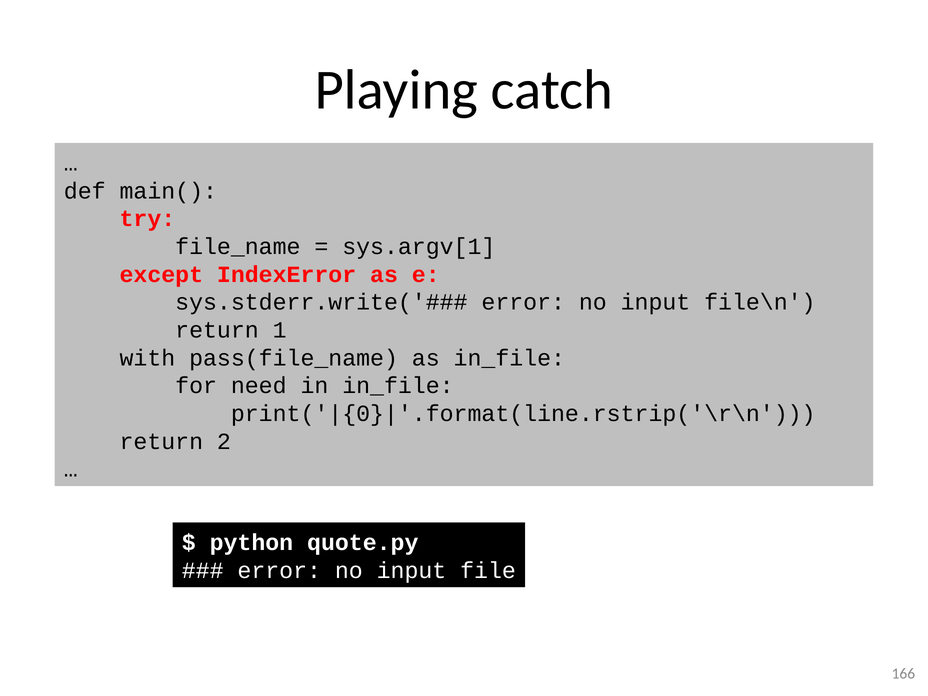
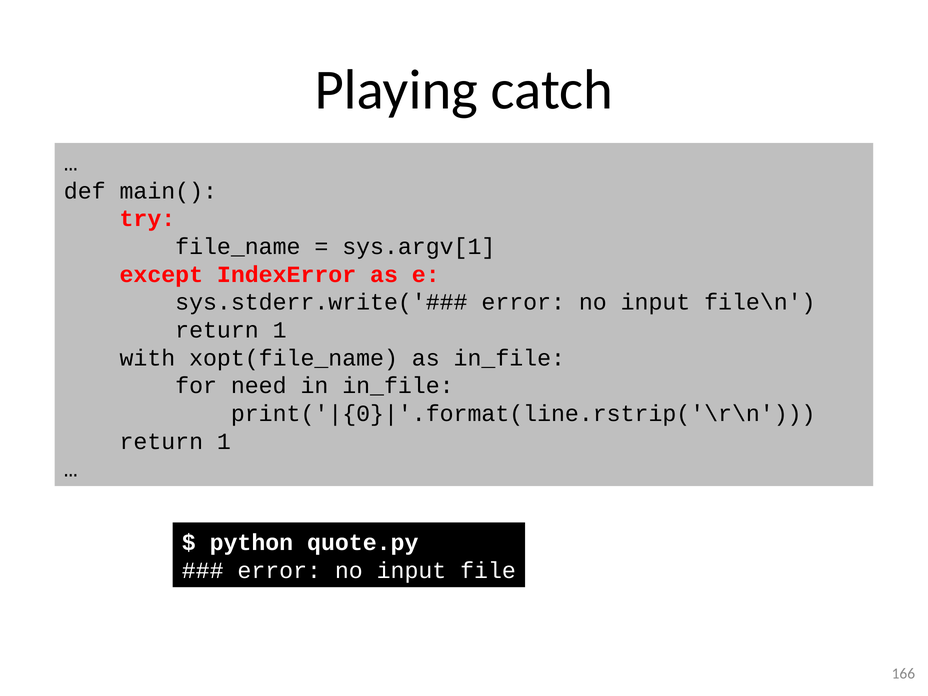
pass(file_name: pass(file_name -> xopt(file_name (294, 358)
2: 2 -> 1 (224, 441)
